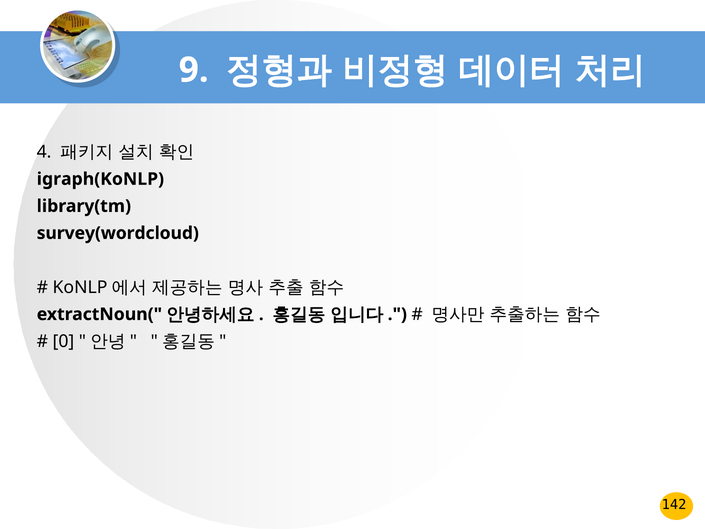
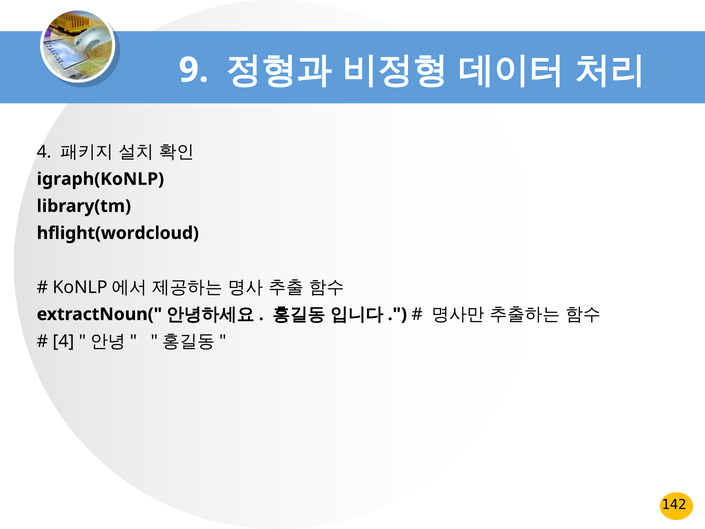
survey(wordcloud: survey(wordcloud -> hflight(wordcloud (118, 233)
0: 0 -> 4 (63, 341)
